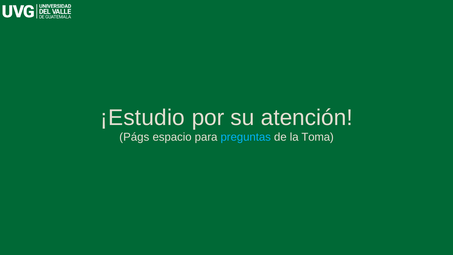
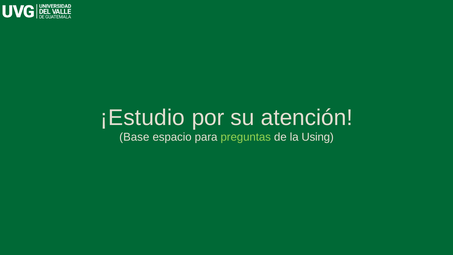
Págs: Págs -> Base (134, 137)
preguntas colour: light blue -> light green (246, 137)
Toma: Toma -> Using (318, 137)
